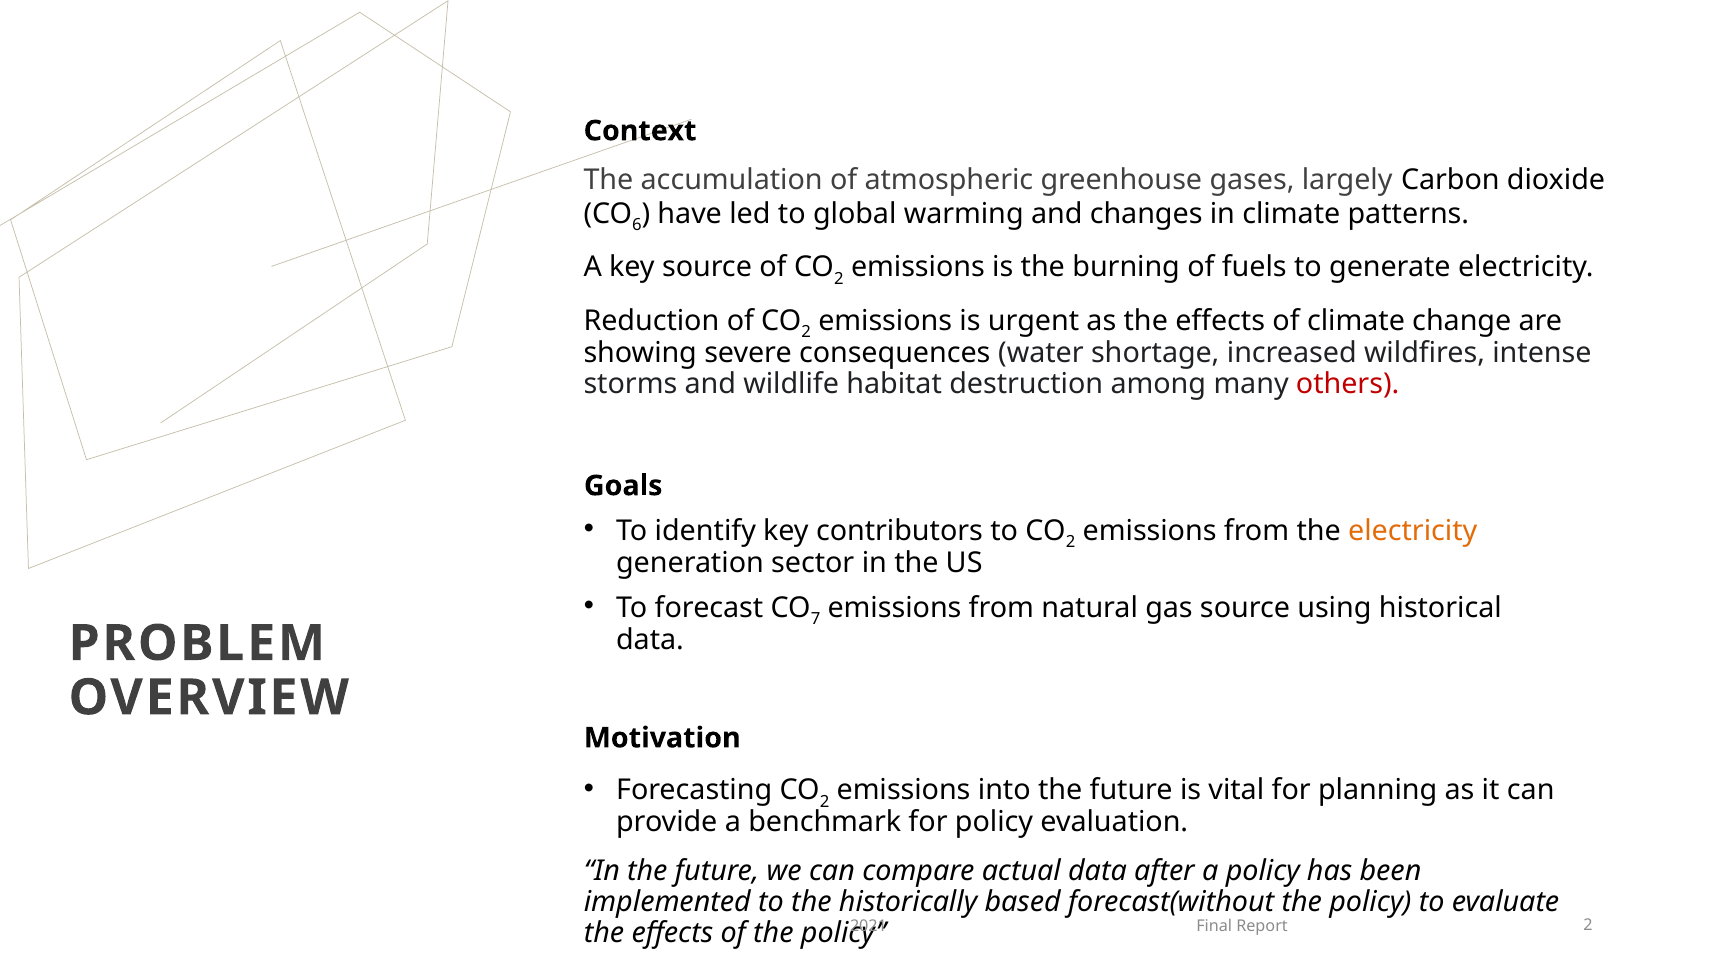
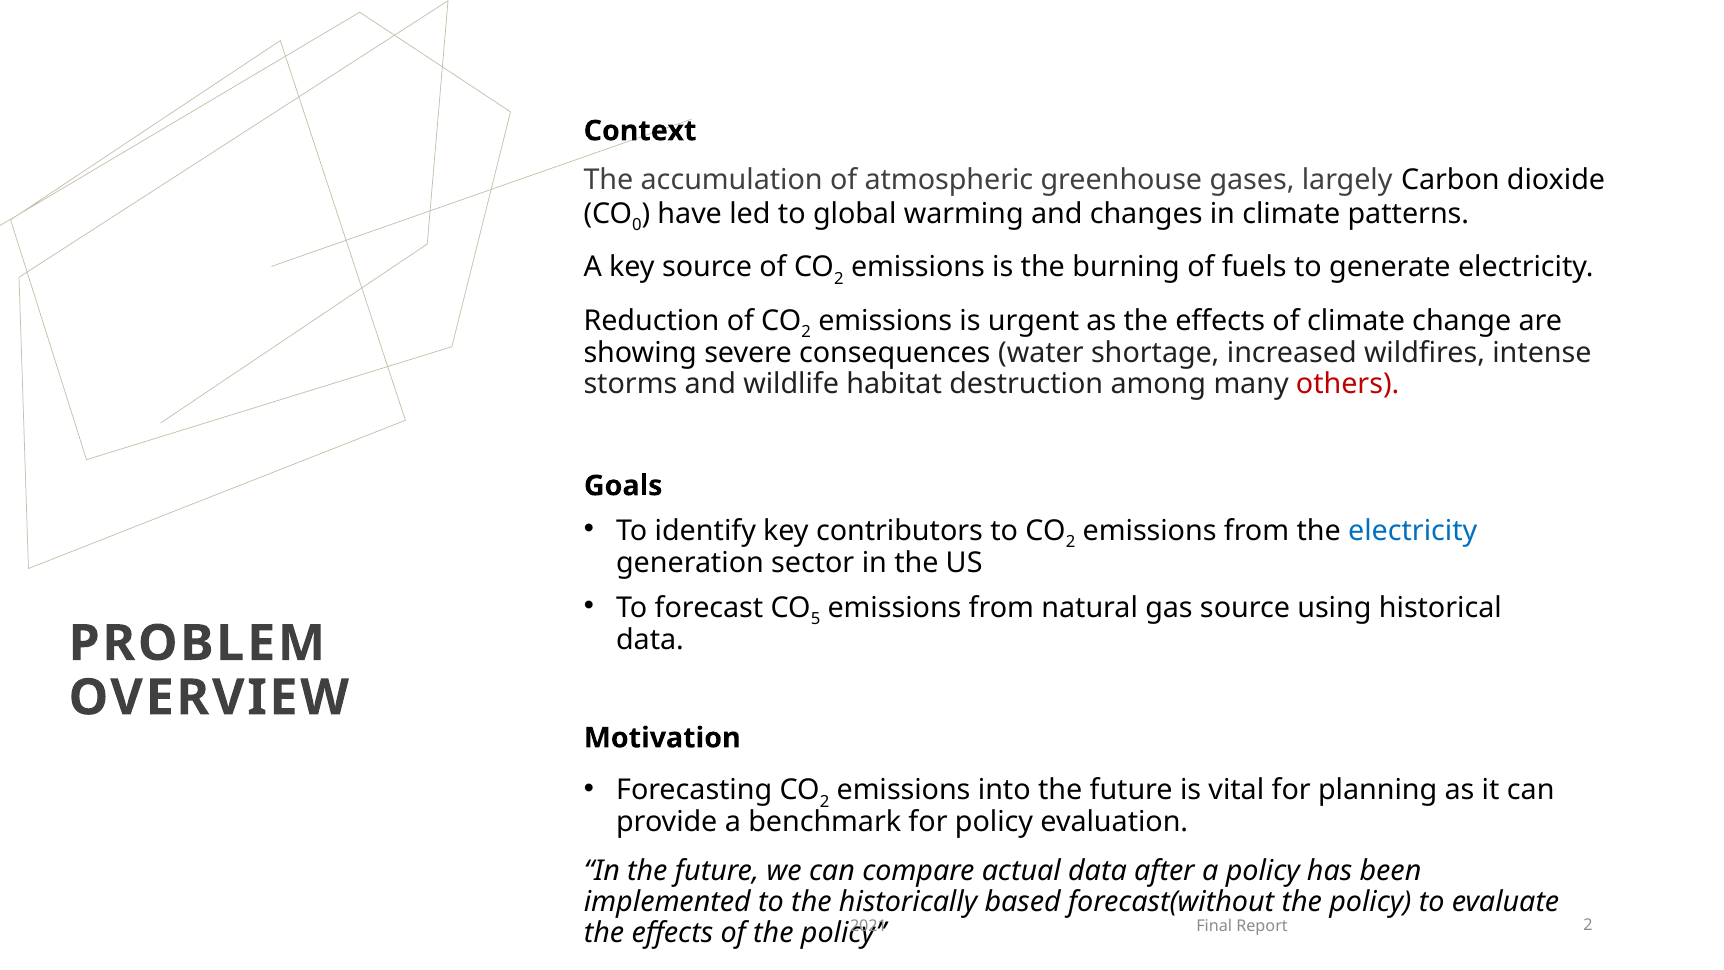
6: 6 -> 0 (637, 225)
electricity colour: orange -> blue (1413, 531)
7: 7 -> 5 (816, 619)
